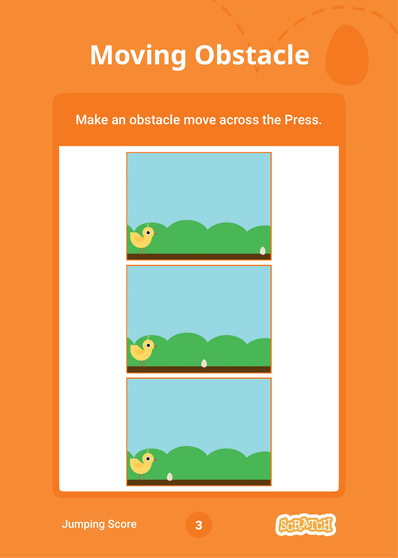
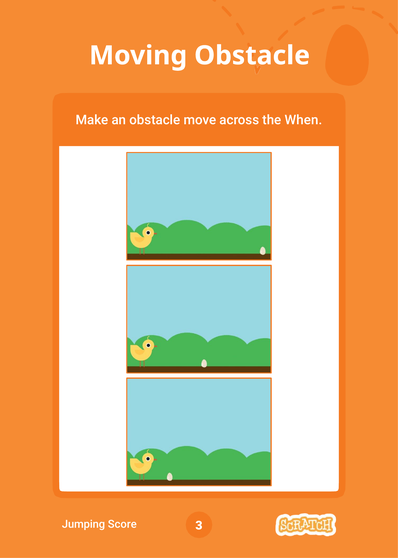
Press: Press -> When (303, 120)
